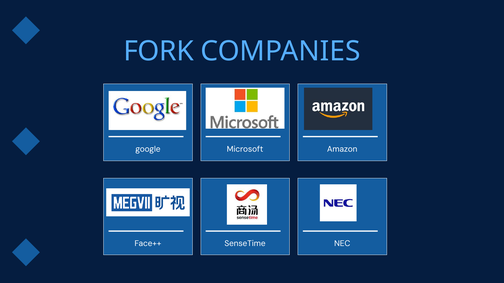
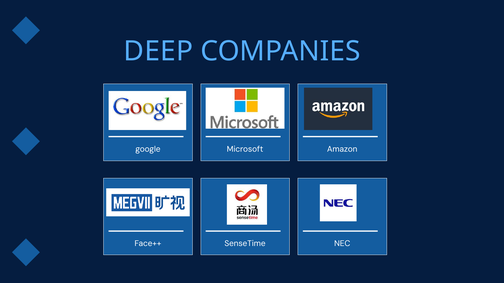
FORK: FORK -> DEEP (158, 52)
